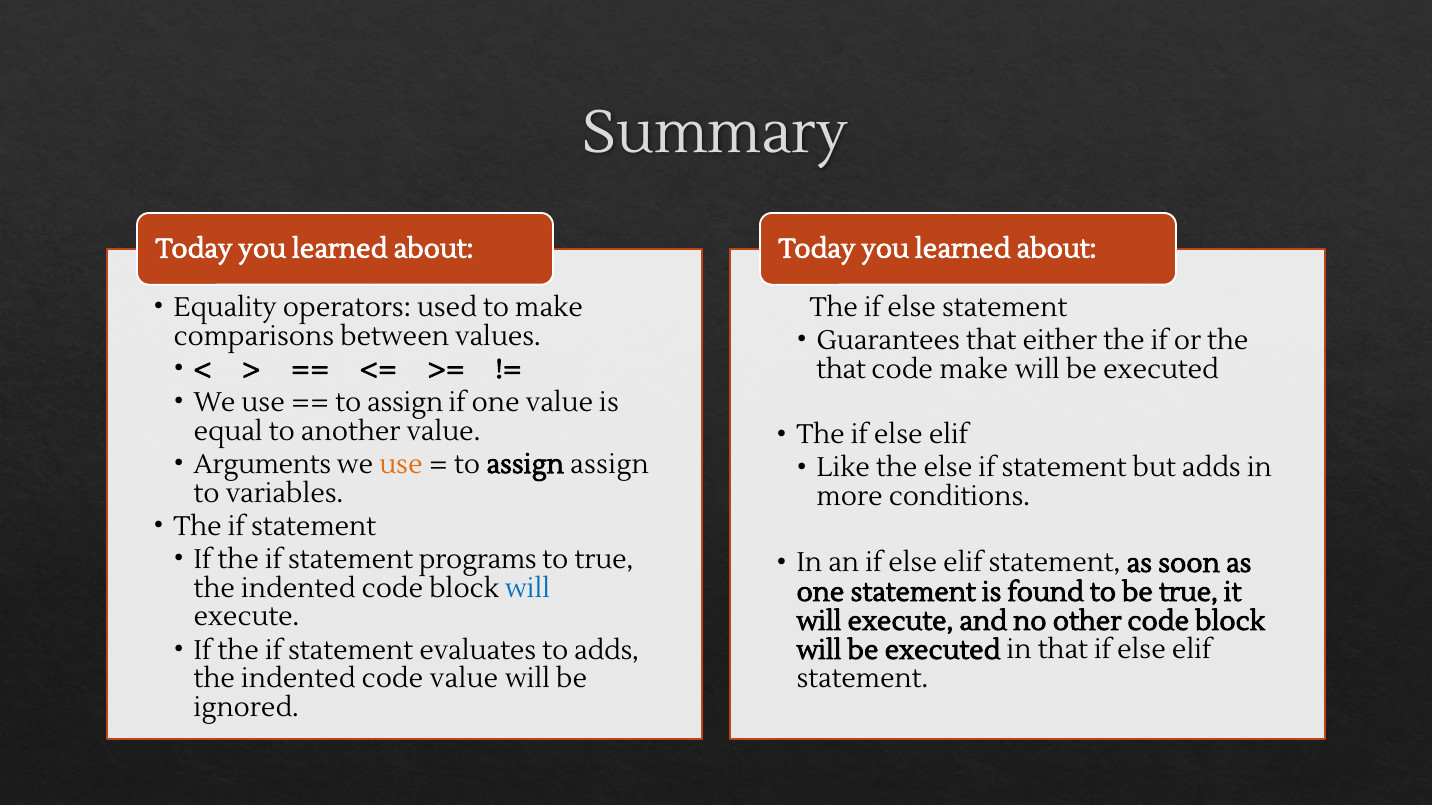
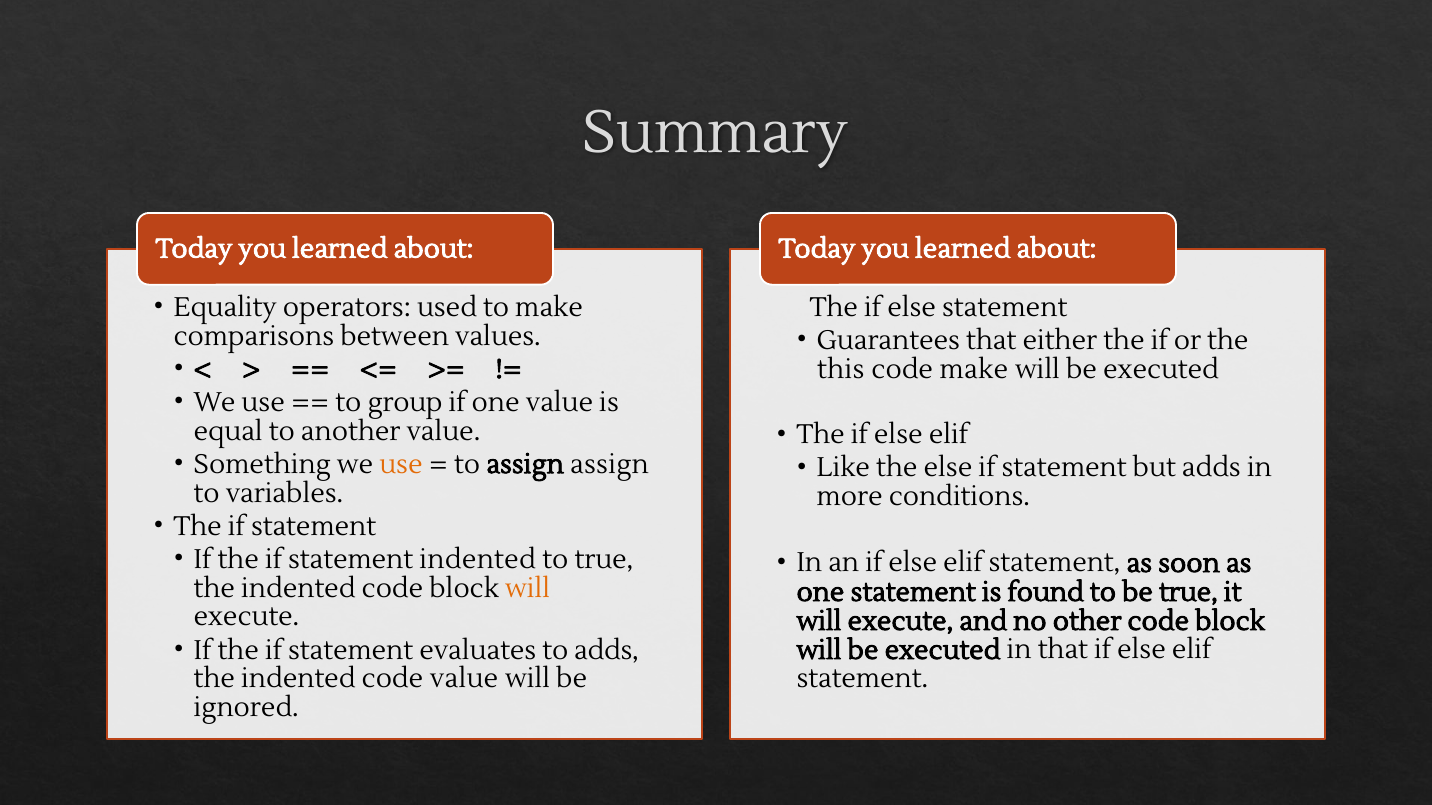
that: that -> this (841, 369)
assign: assign -> group (405, 402)
Arguments: Arguments -> Something (262, 464)
statement programs: programs -> indented (478, 560)
will colour: blue -> orange (528, 589)
